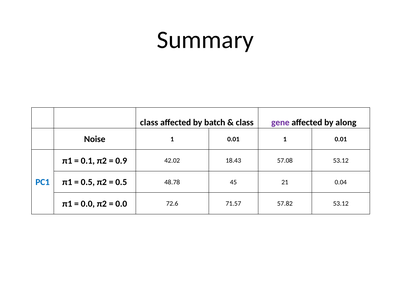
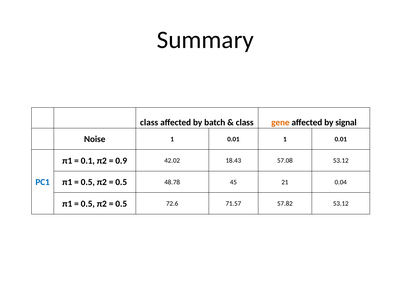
gene colour: purple -> orange (280, 123)
along: along -> signal (346, 123)
0.0: 0.0 -> 0.5 (88, 204)
0.0: 0.0 -> 0.5 (121, 204)
